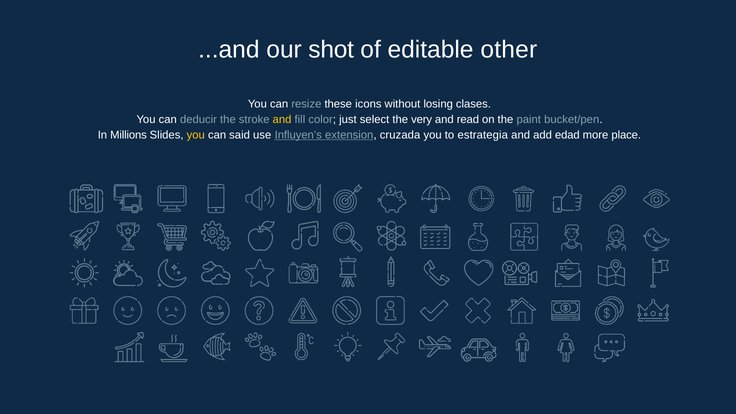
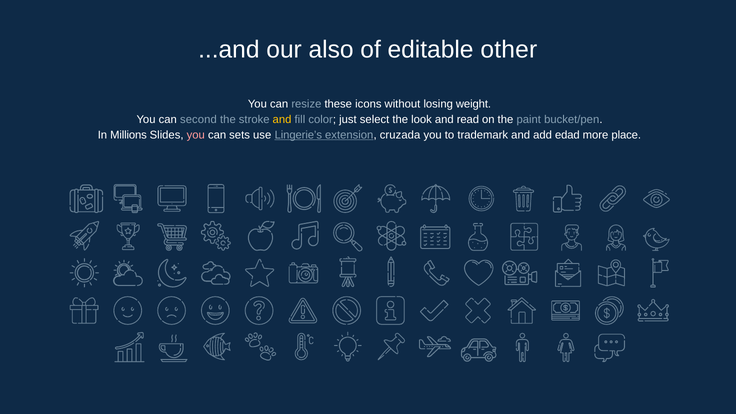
shot: shot -> also (331, 50)
clases: clases -> weight (473, 104)
deducir: deducir -> second (198, 119)
very: very -> look (422, 119)
you colour: yellow -> pink (196, 135)
said: said -> sets (240, 135)
Influyen’s: Influyen’s -> Lingerie’s (298, 135)
estrategia: estrategia -> trademark (483, 135)
